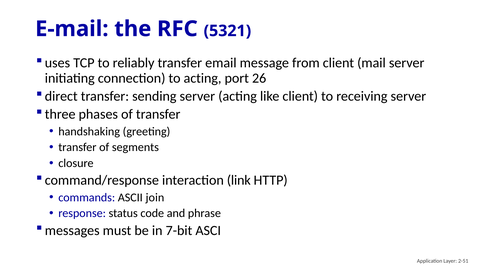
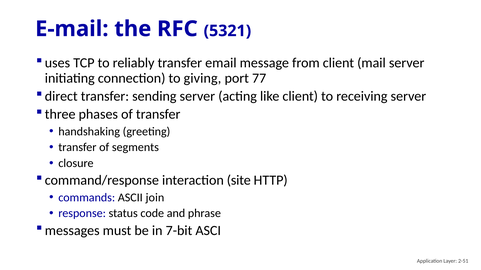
to acting: acting -> giving (202, 78)
26: 26 -> 77 (259, 78)
link: link -> site (239, 181)
